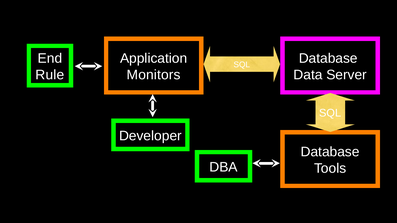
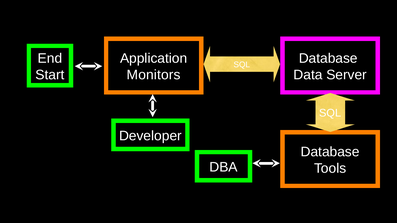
Rule: Rule -> Start (50, 75)
